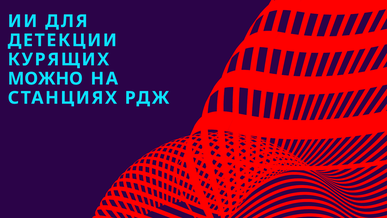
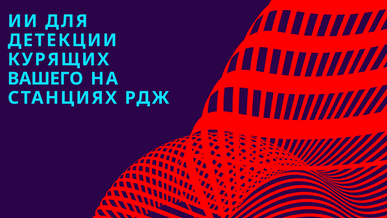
МОЖНО: МОЖНО -> ВАШЕГО (45, 79)
